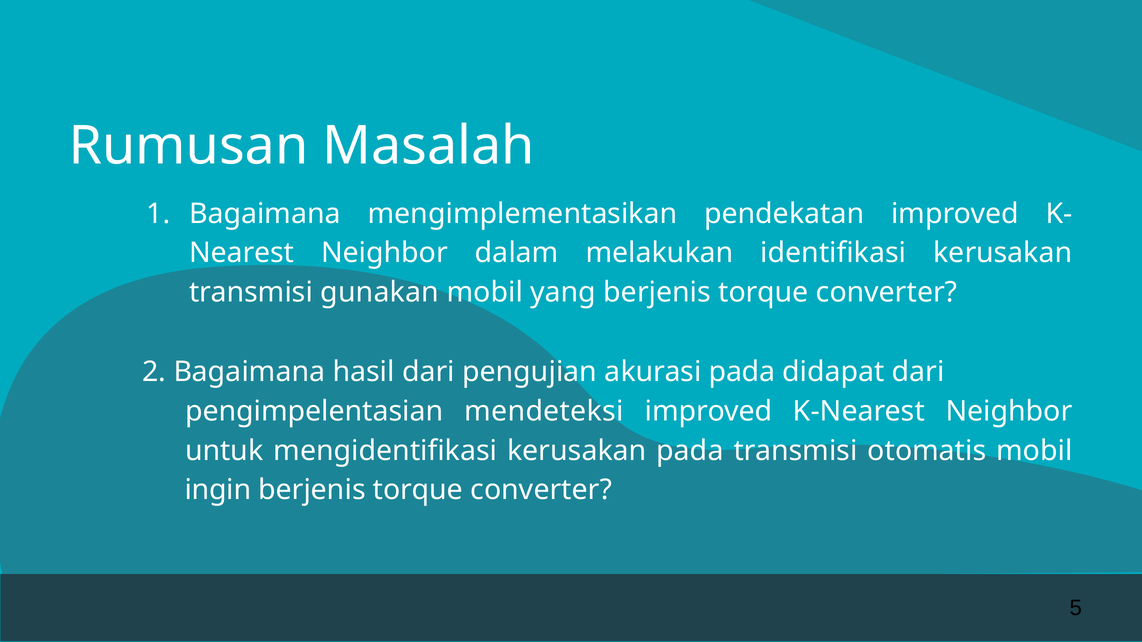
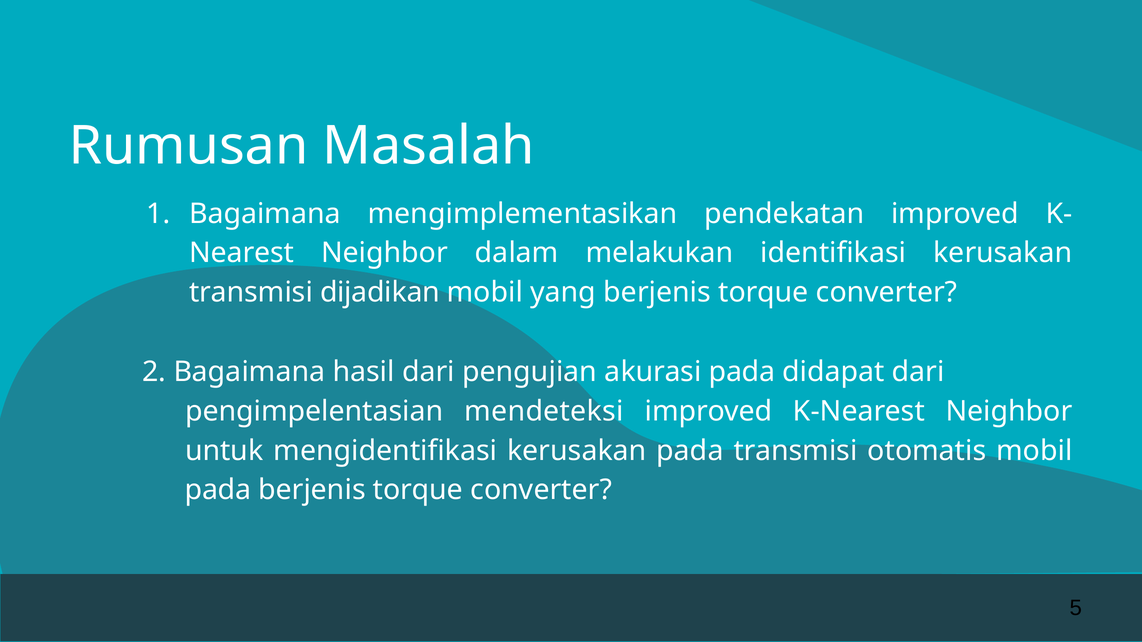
gunakan: gunakan -> dijadikan (380, 293)
ingin: ingin -> pada (218, 490)
